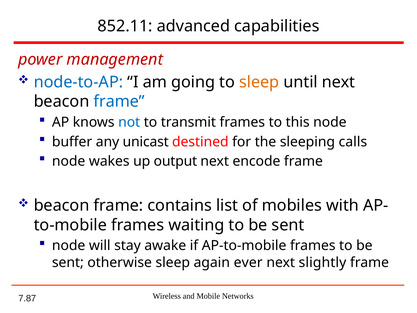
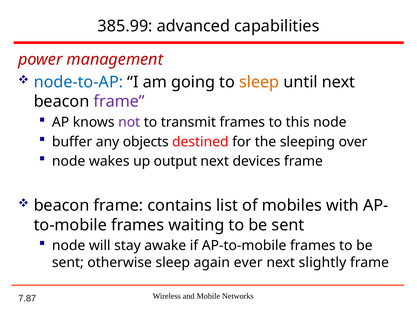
852.11: 852.11 -> 385.99 (125, 26)
frame colour: blue -> purple (119, 102)
not colour: blue -> purple (129, 122)
unicast: unicast -> objects (146, 142)
calls: calls -> over (353, 142)
encode: encode -> devices (256, 161)
